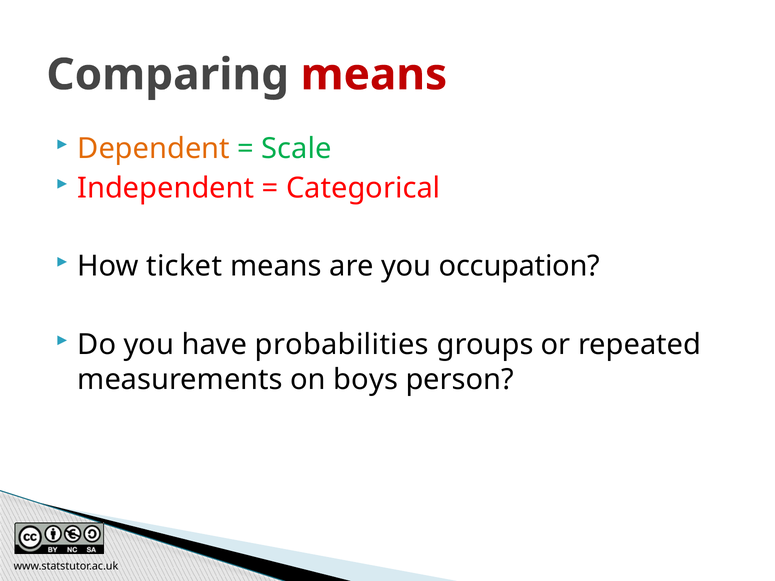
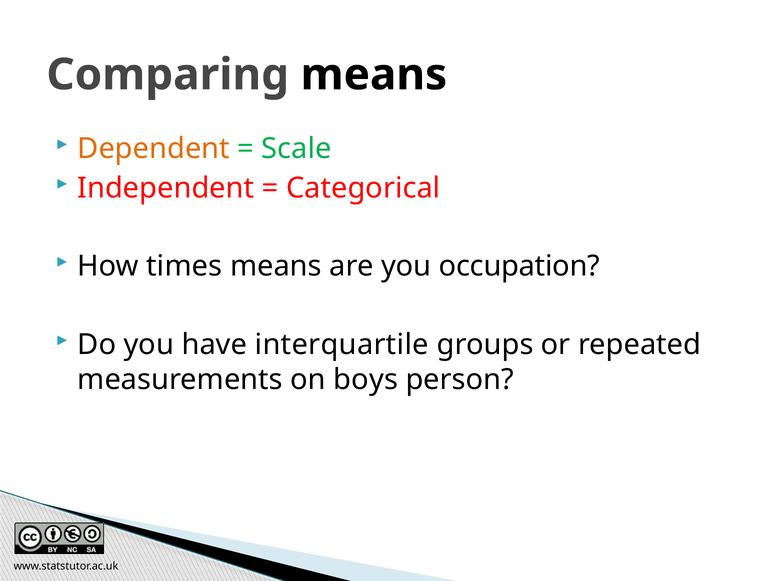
means colour: red -> black (374, 75)
ticket: ticket -> times (184, 266)
probabilities: probabilities -> interquartile (342, 345)
